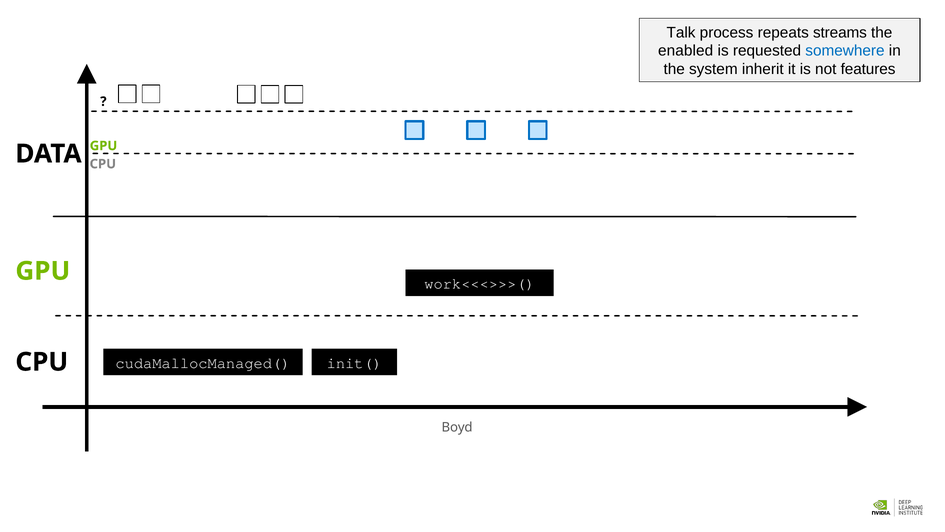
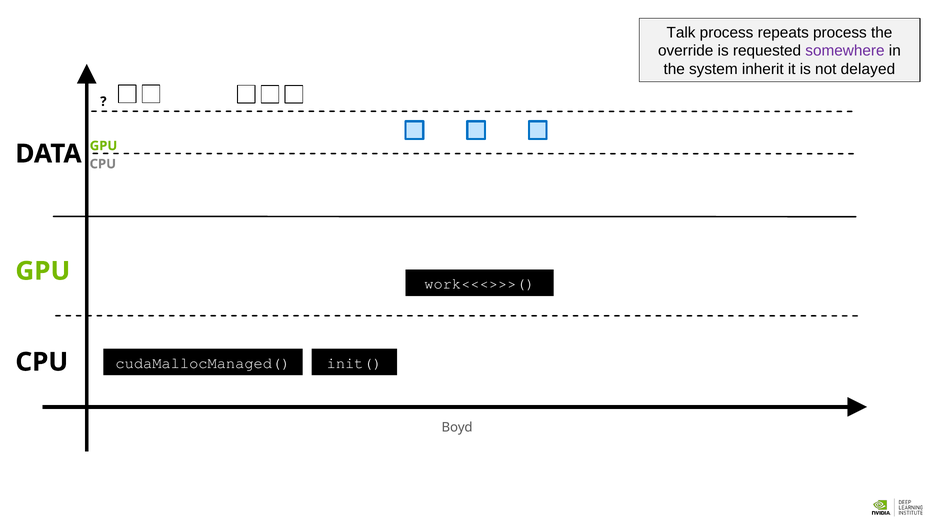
repeats streams: streams -> process (840, 32)
enabled: enabled -> override (686, 51)
somewhere colour: blue -> purple (845, 51)
features: features -> delayed (868, 69)
